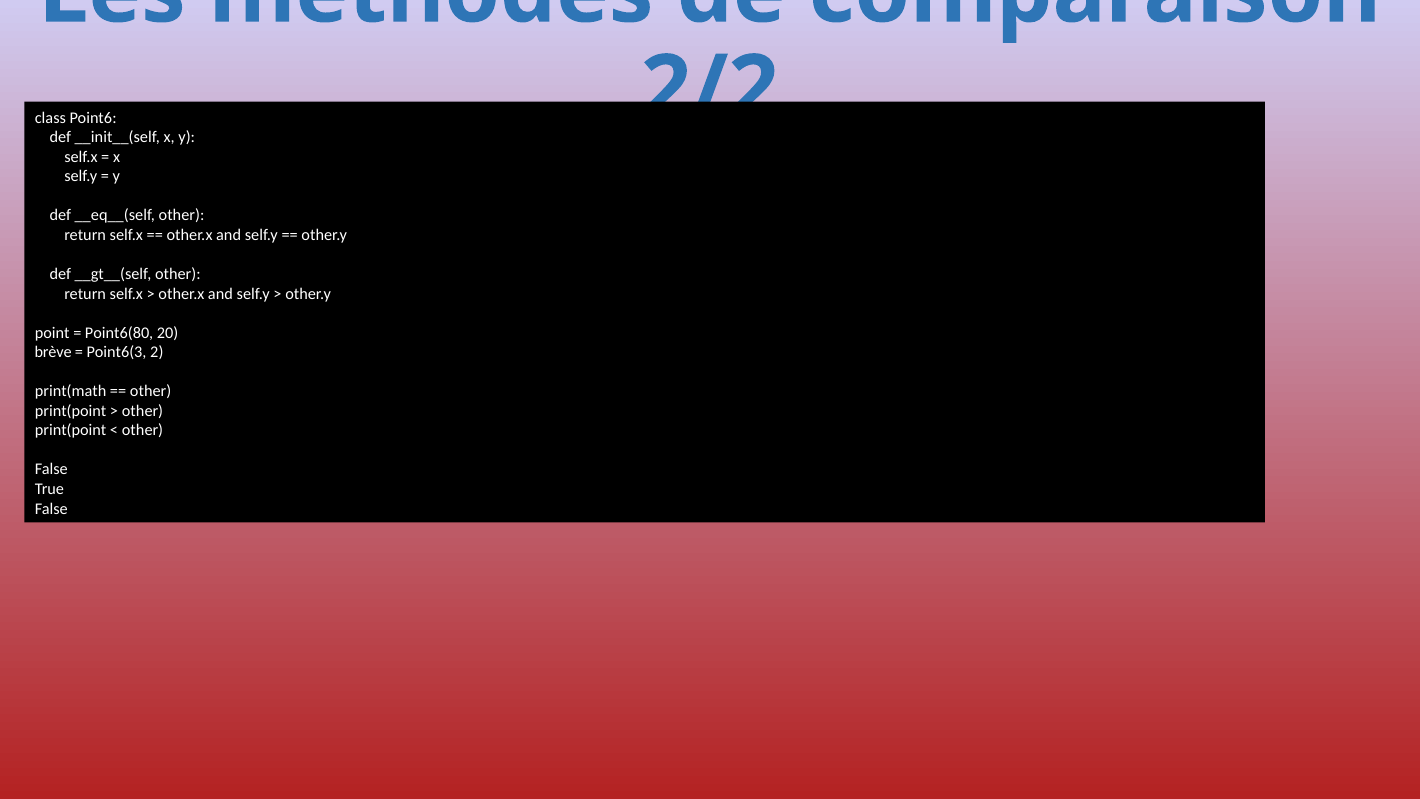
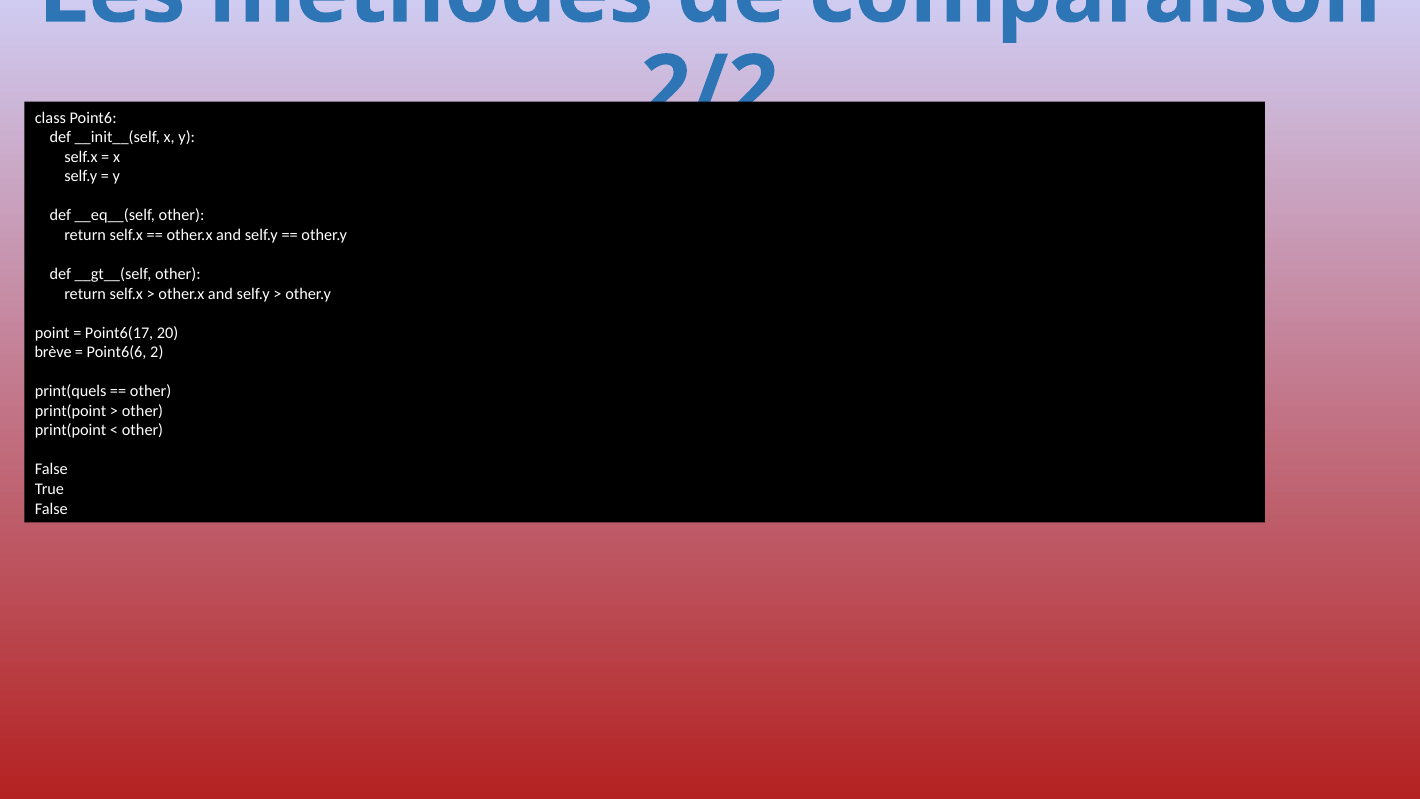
Point6(80: Point6(80 -> Point6(17 (119, 333)
Point6(3: Point6(3 -> Point6(6 (117, 352)
print(math: print(math -> print(quels (71, 391)
